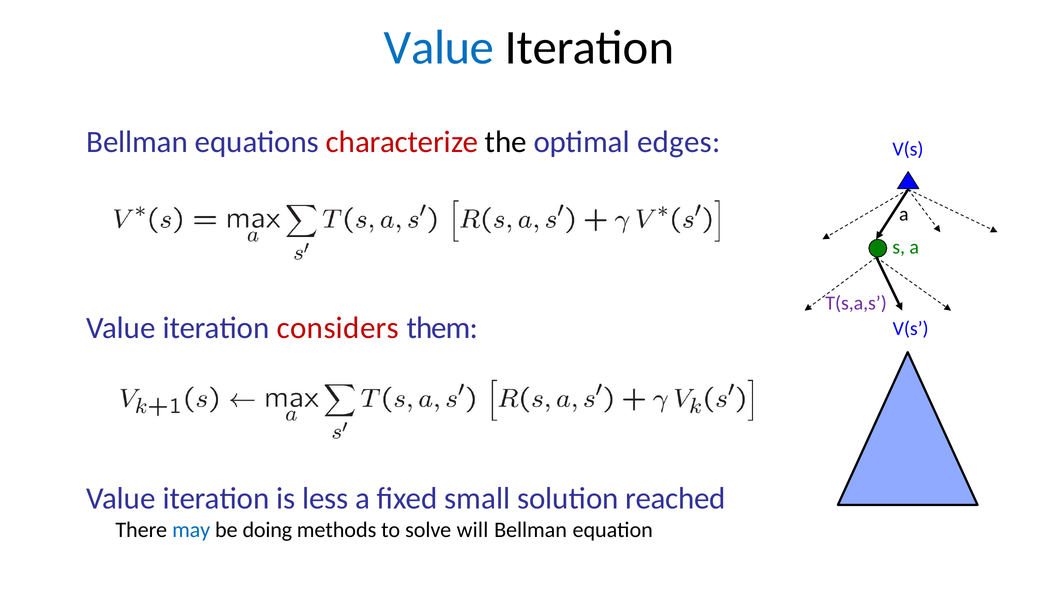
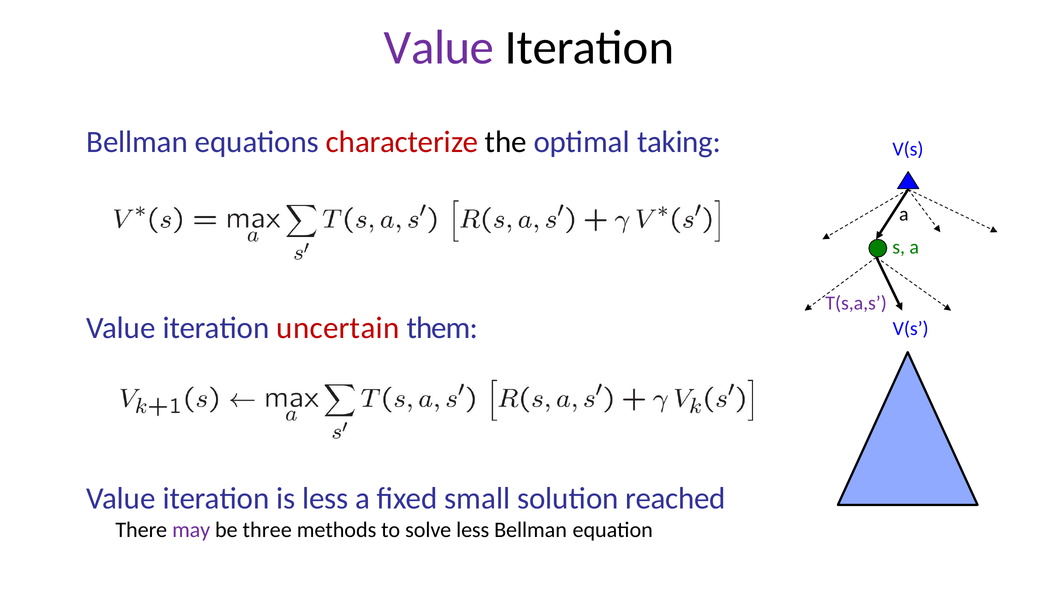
Value colour: blue -> purple (439, 48)
edges: edges -> taking (679, 142)
considers: considers -> uncertain (338, 328)
may colour: blue -> purple (191, 530)
doing: doing -> three (267, 530)
solve will: will -> less (473, 530)
